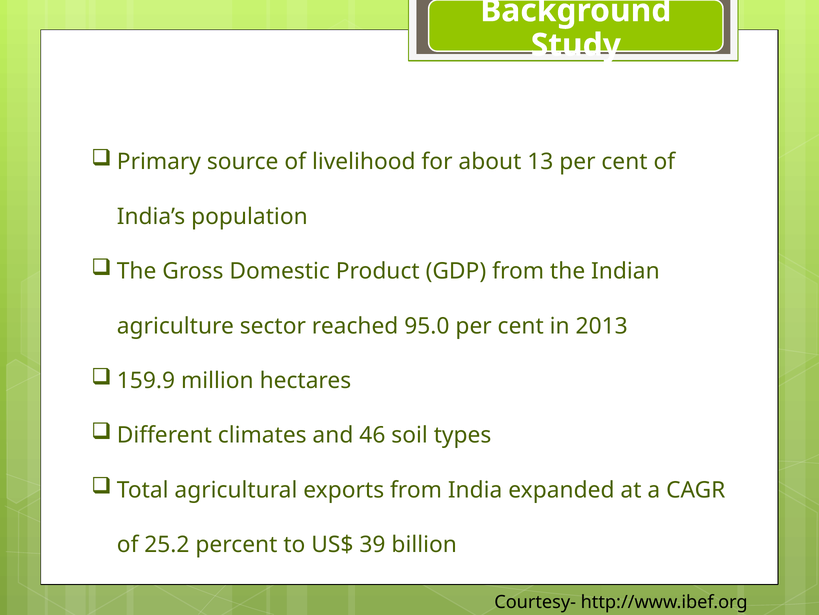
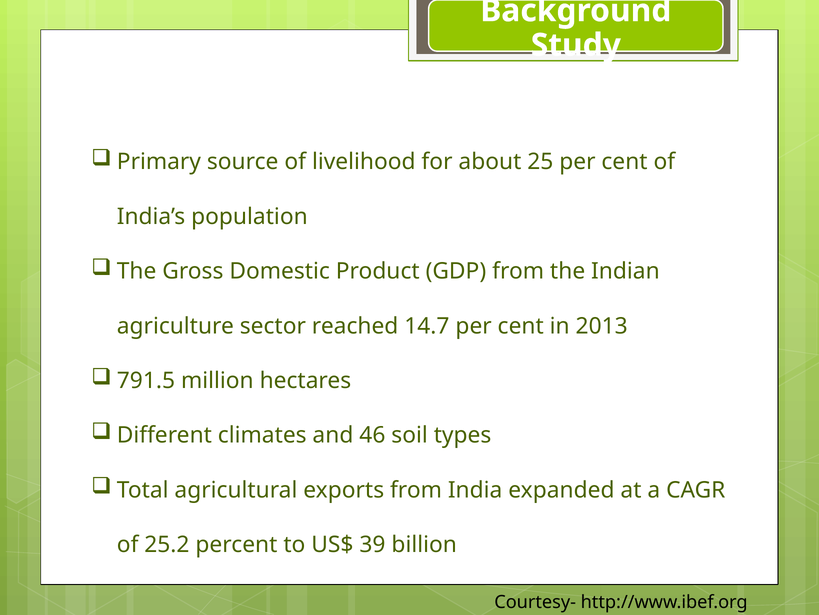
13: 13 -> 25 (540, 162)
95.0: 95.0 -> 14.7 (427, 326)
159.9: 159.9 -> 791.5 (146, 380)
